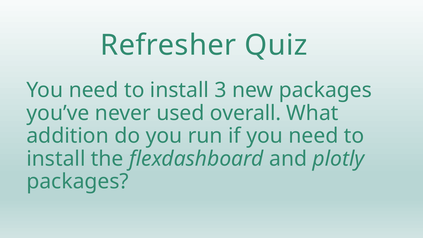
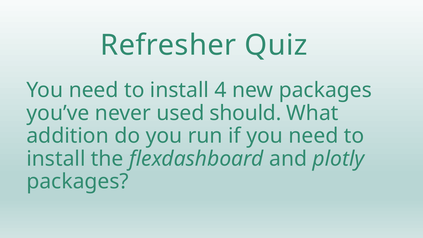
3: 3 -> 4 (220, 90)
overall: overall -> should (246, 113)
